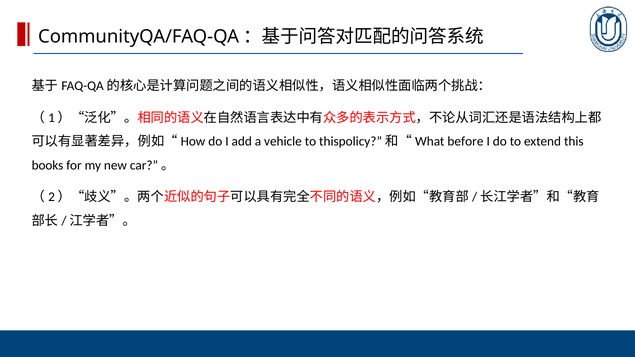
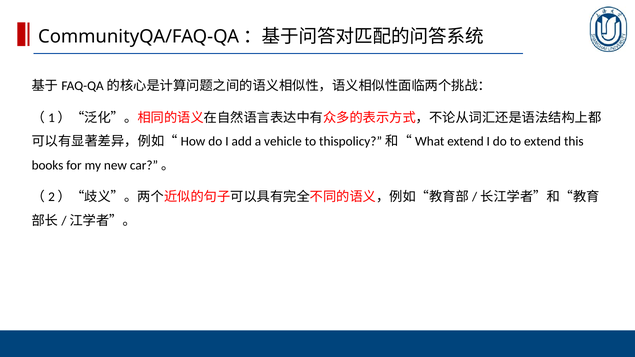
before: before -> extend (466, 142)
